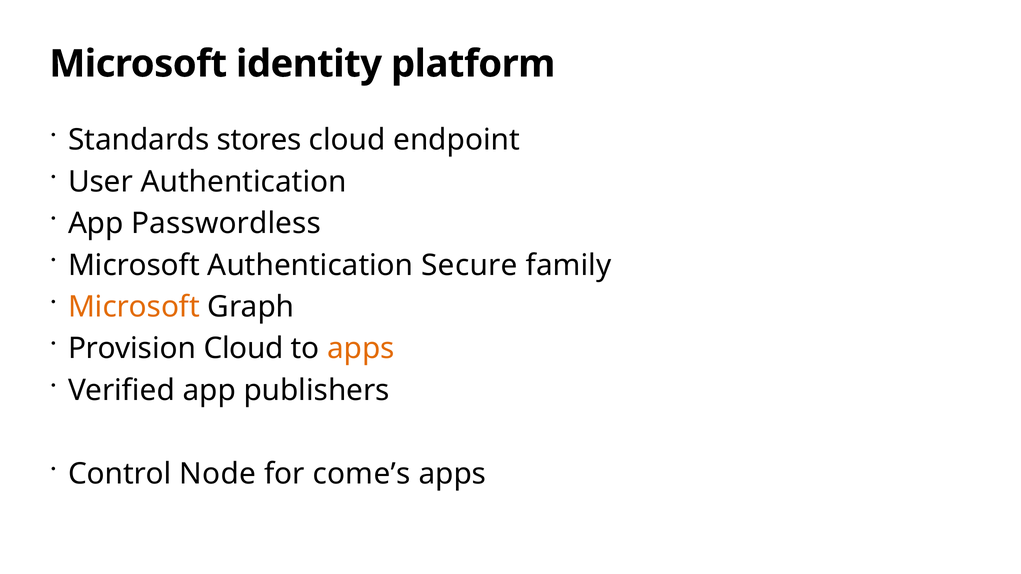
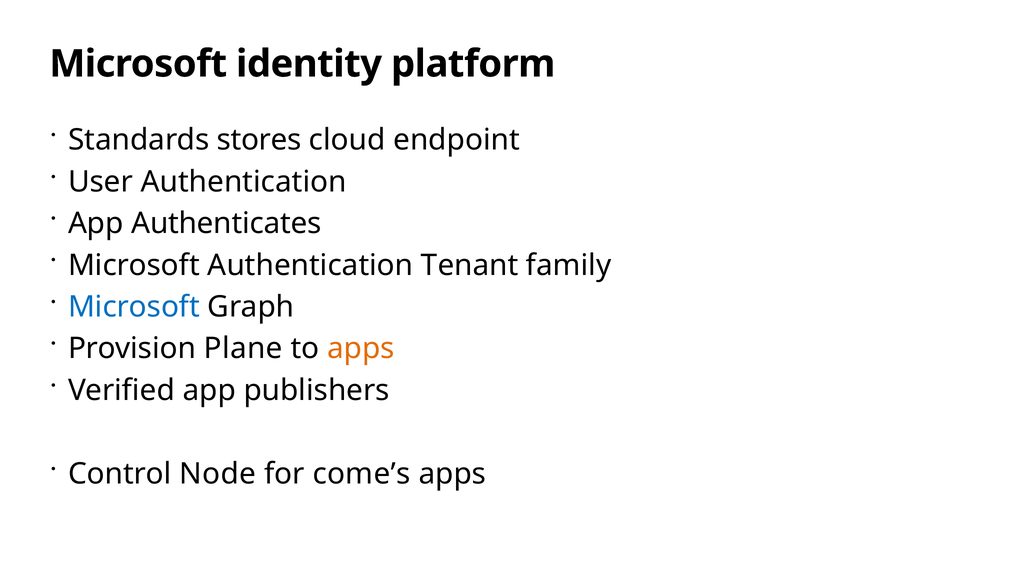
Passwordless: Passwordless -> Authenticates (226, 224)
Secure: Secure -> Tenant (470, 265)
Microsoft colour: orange -> blue (134, 307)
Provision Cloud: Cloud -> Plane (243, 349)
